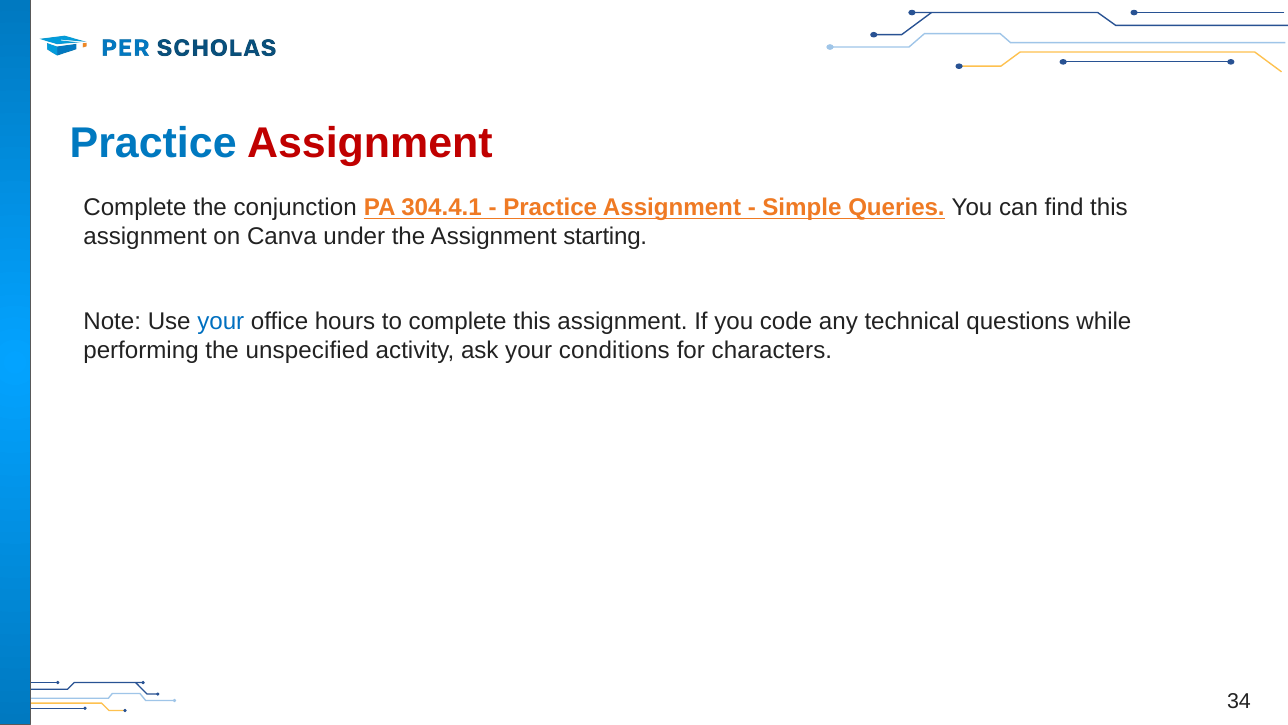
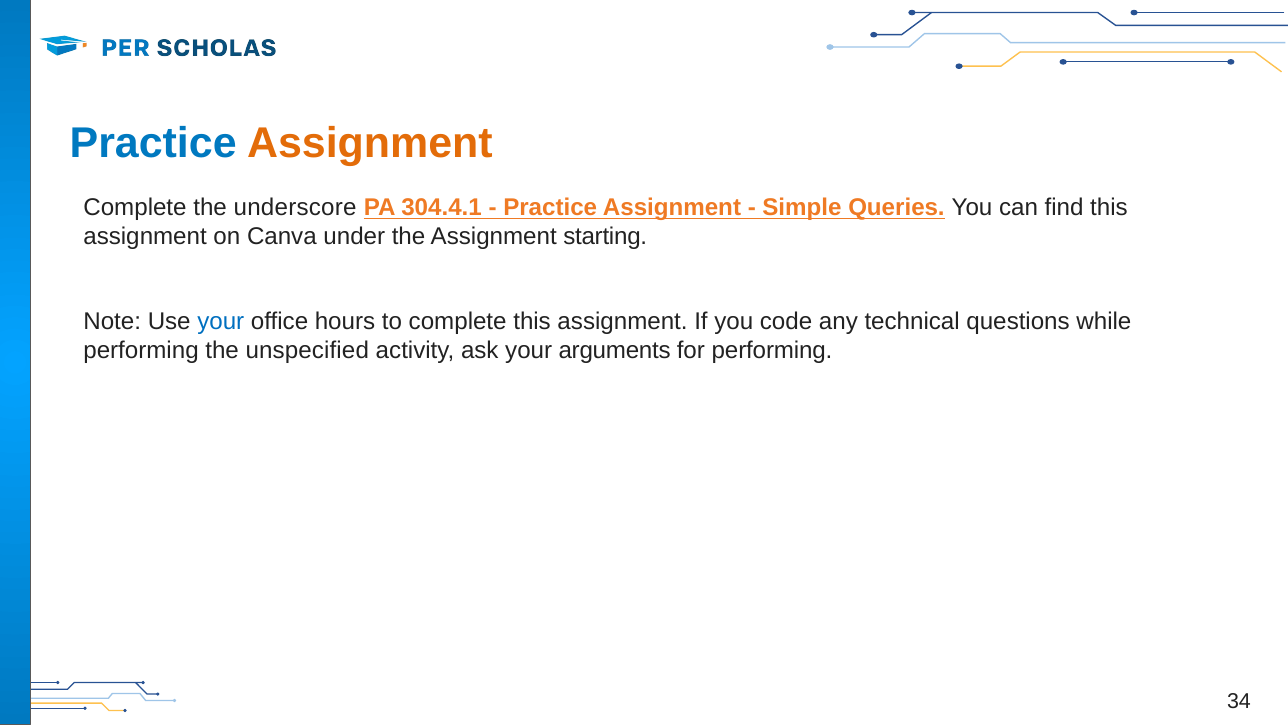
Assignment colour: red -> orange (370, 143)
conjunction: conjunction -> underscore (295, 208)
conditions: conditions -> arguments (615, 350)
for characters: characters -> performing (772, 350)
